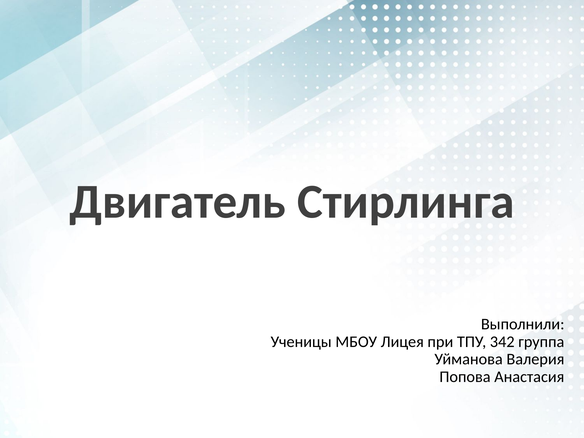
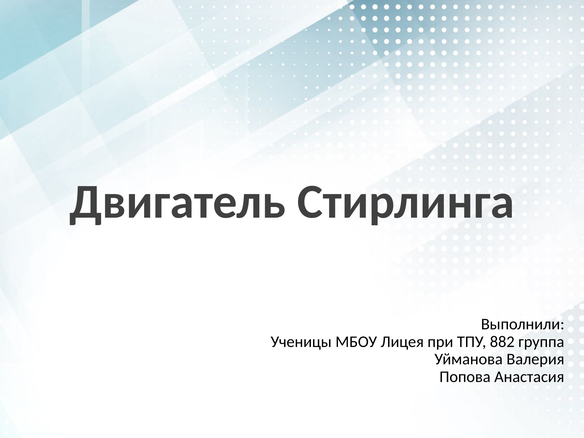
342: 342 -> 882 (502, 342)
